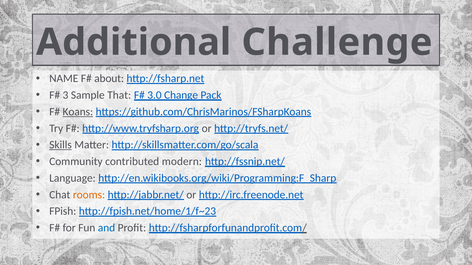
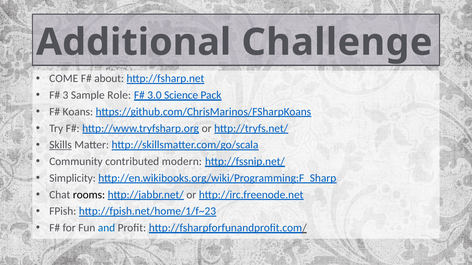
NAME: NAME -> COME (64, 79)
That: That -> Role (119, 95)
Change: Change -> Science (181, 95)
Koans underline: present -> none (78, 112)
Language: Language -> Simplicity (72, 178)
rooms colour: orange -> black (89, 195)
